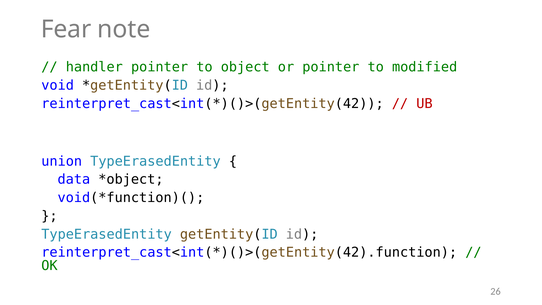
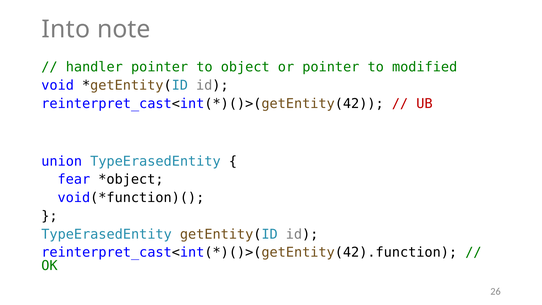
Fear: Fear -> Into (66, 29)
data: data -> fear (74, 179)
